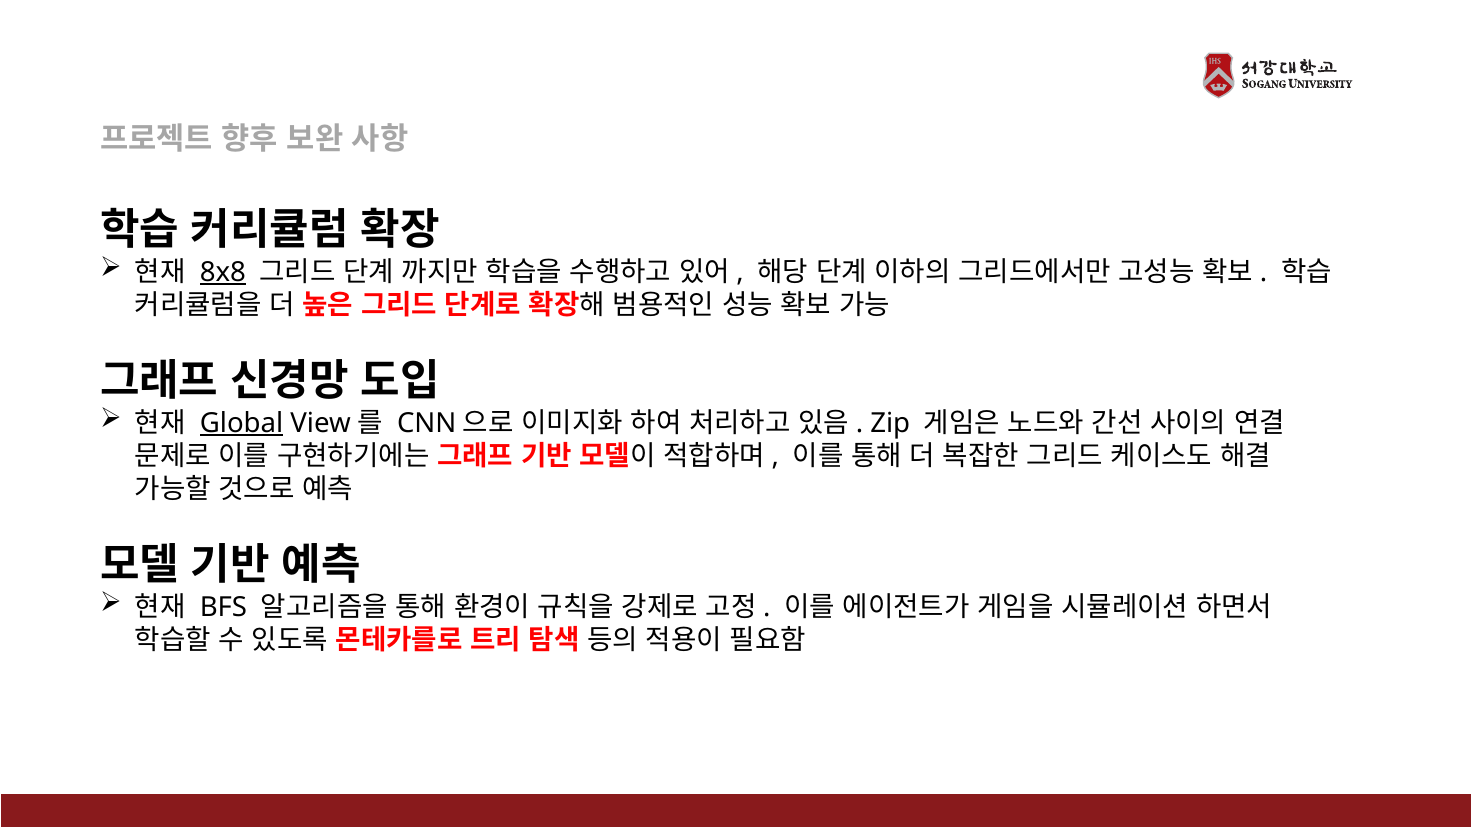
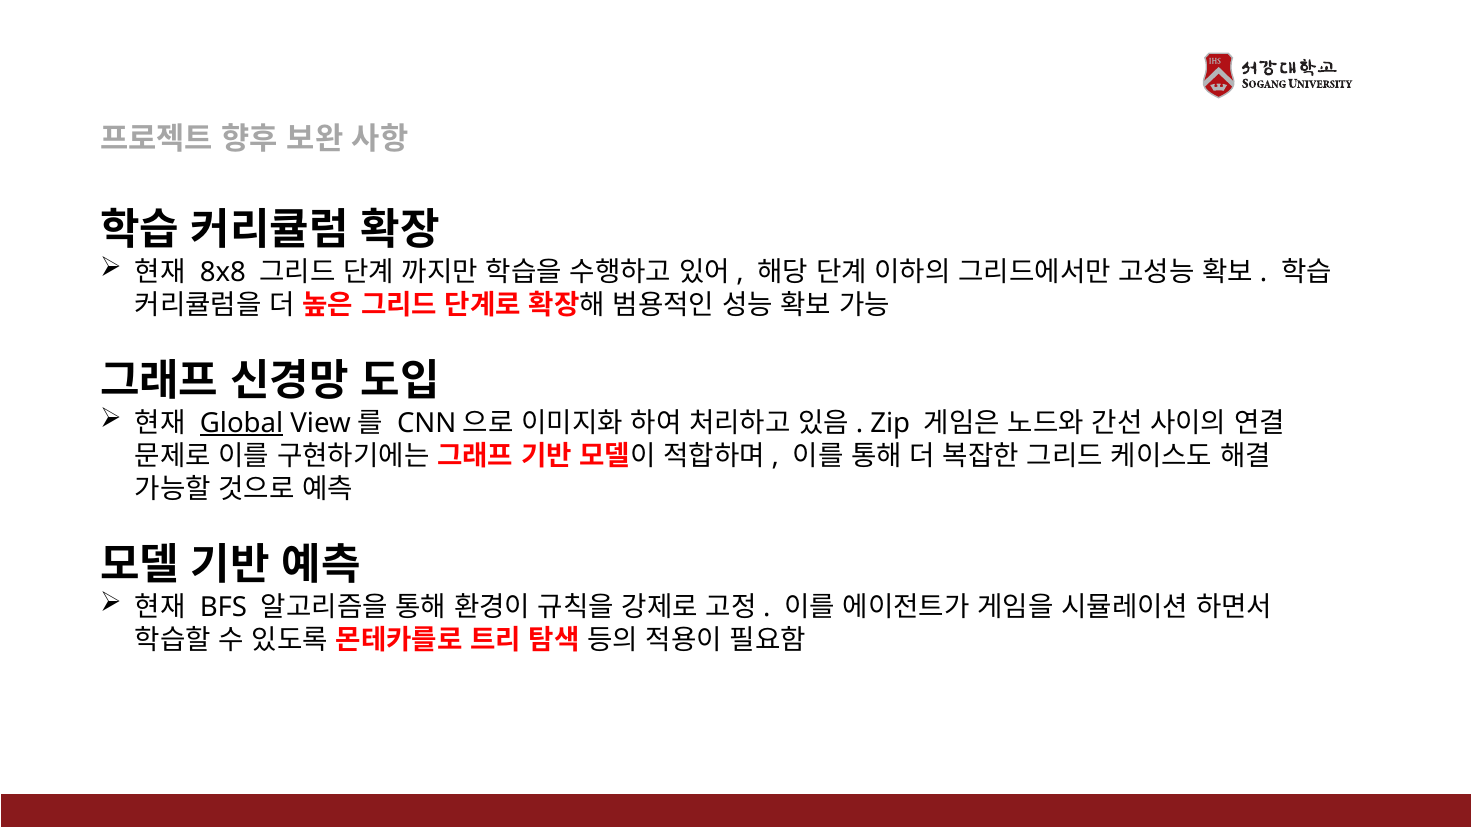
8x8 underline: present -> none (223, 272)
